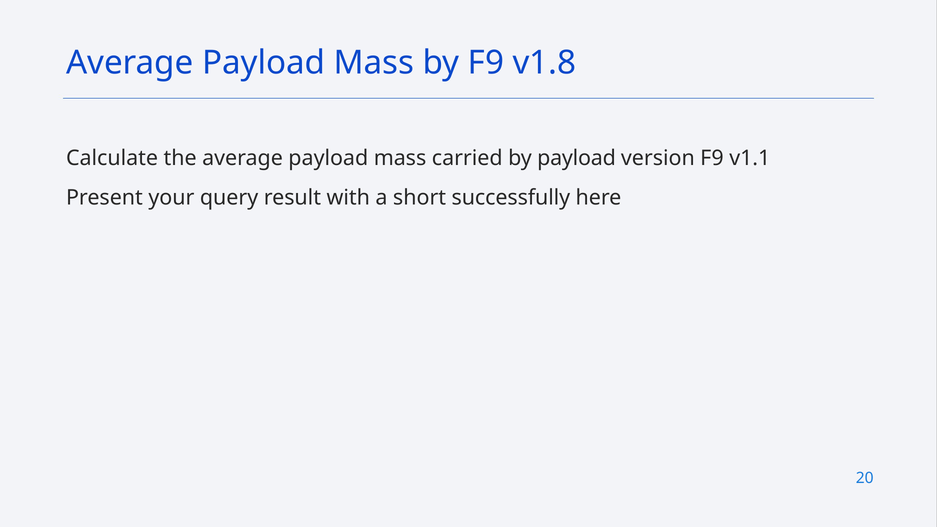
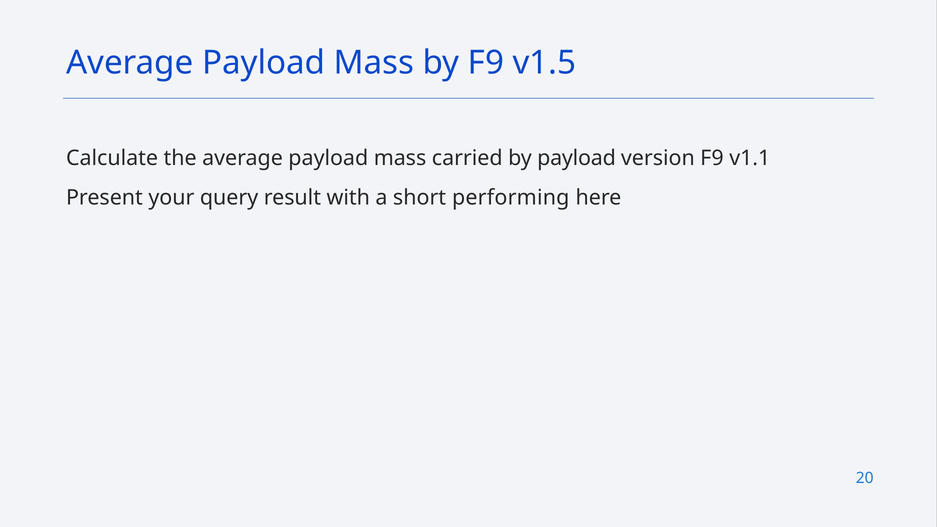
v1.8: v1.8 -> v1.5 (544, 63)
successfully: successfully -> performing (511, 198)
